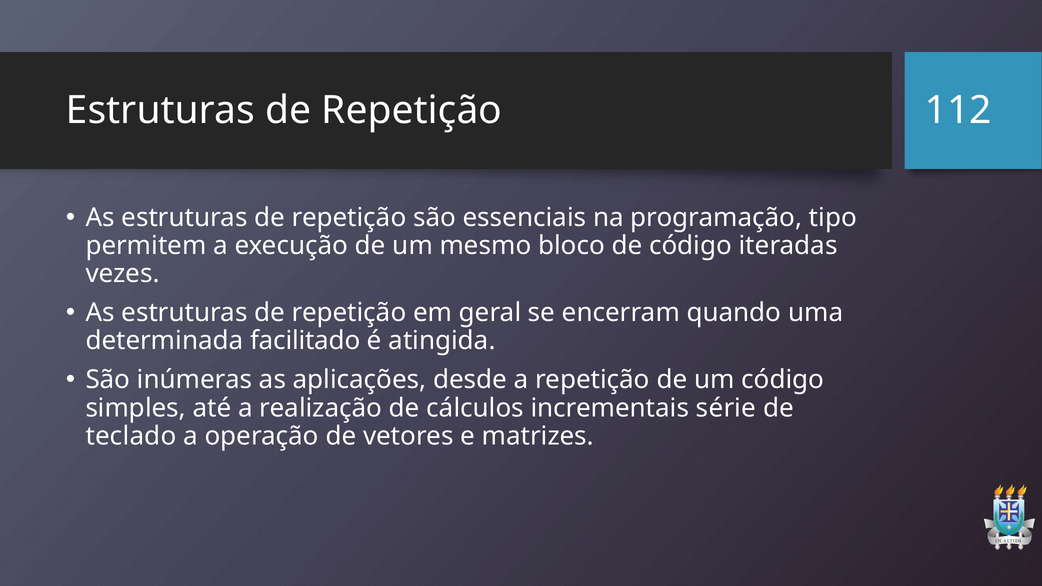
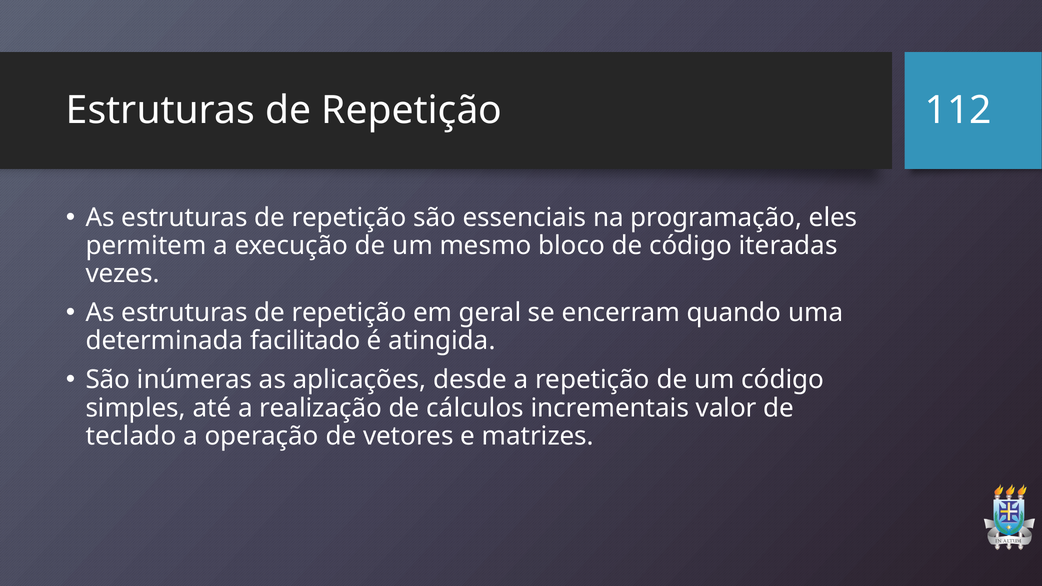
tipo: tipo -> eles (833, 218)
série: série -> valor (726, 408)
